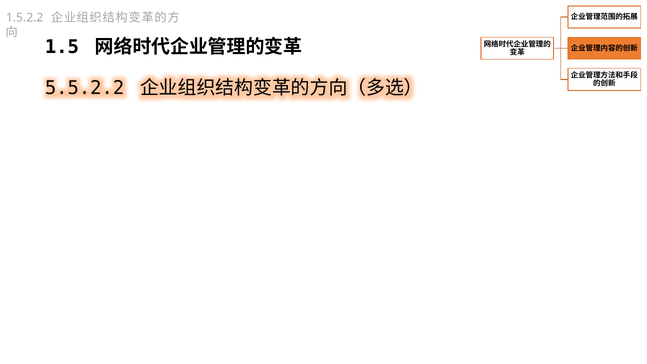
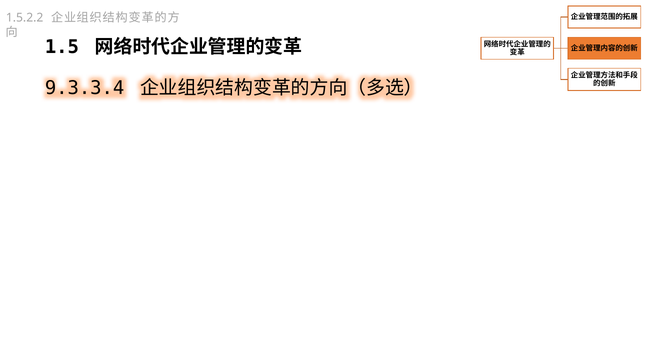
5.5.2.2: 5.5.2.2 -> 9.3.3.4 (85, 88)
